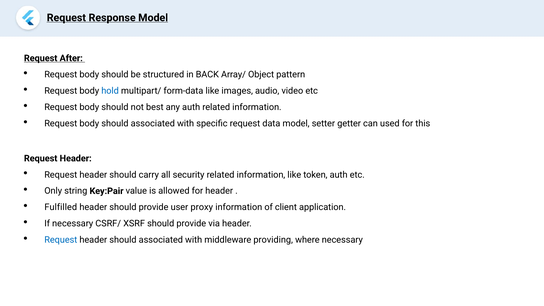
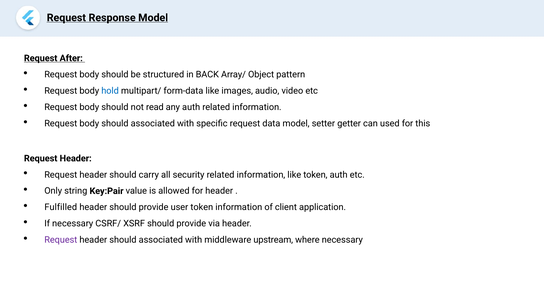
best: best -> read (155, 107)
user proxy: proxy -> token (202, 207)
Request colour: blue -> purple (61, 240)
providing: providing -> upstream (273, 240)
